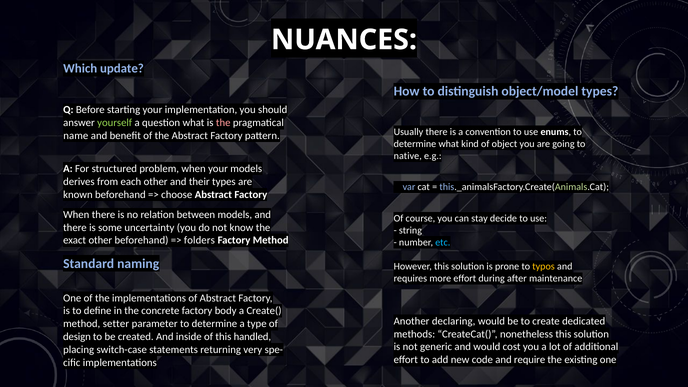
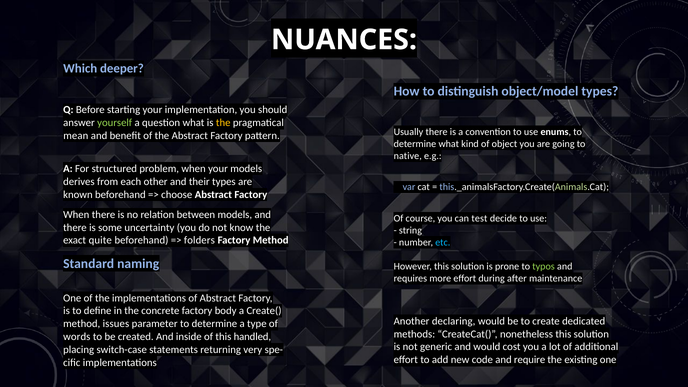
update: update -> deeper (122, 69)
the colour: pink -> yellow (223, 123)
name: name -> mean (76, 136)
stay: stay -> test (479, 218)
exact other: other -> quite (100, 240)
typos colour: yellow -> light green (544, 267)
setter: setter -> issues (116, 324)
design: design -> words (77, 337)
